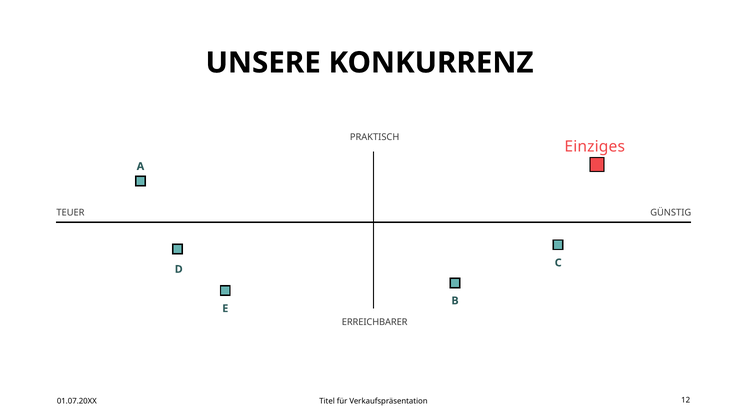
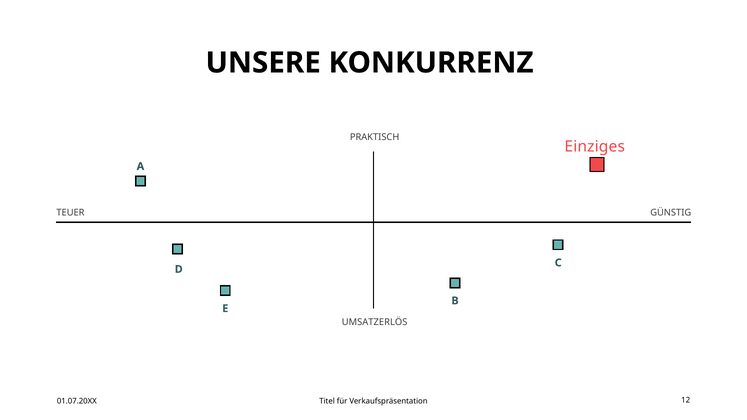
ERREICHBARER: ERREICHBARER -> UMSATZERLÖS (375, 322)
